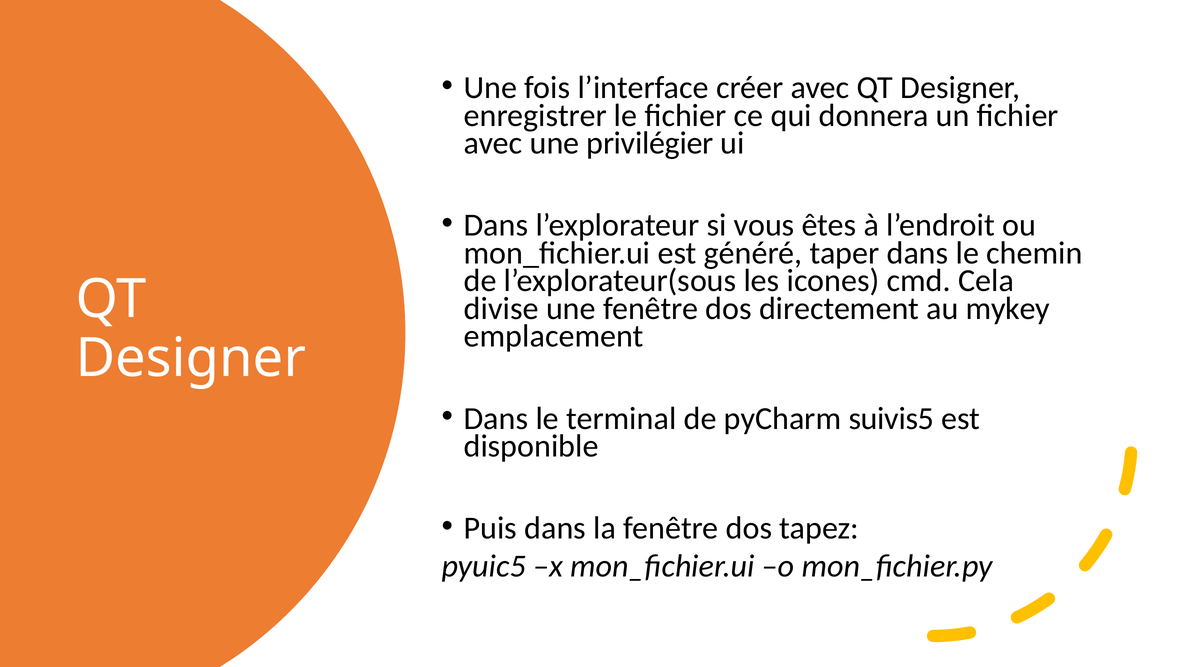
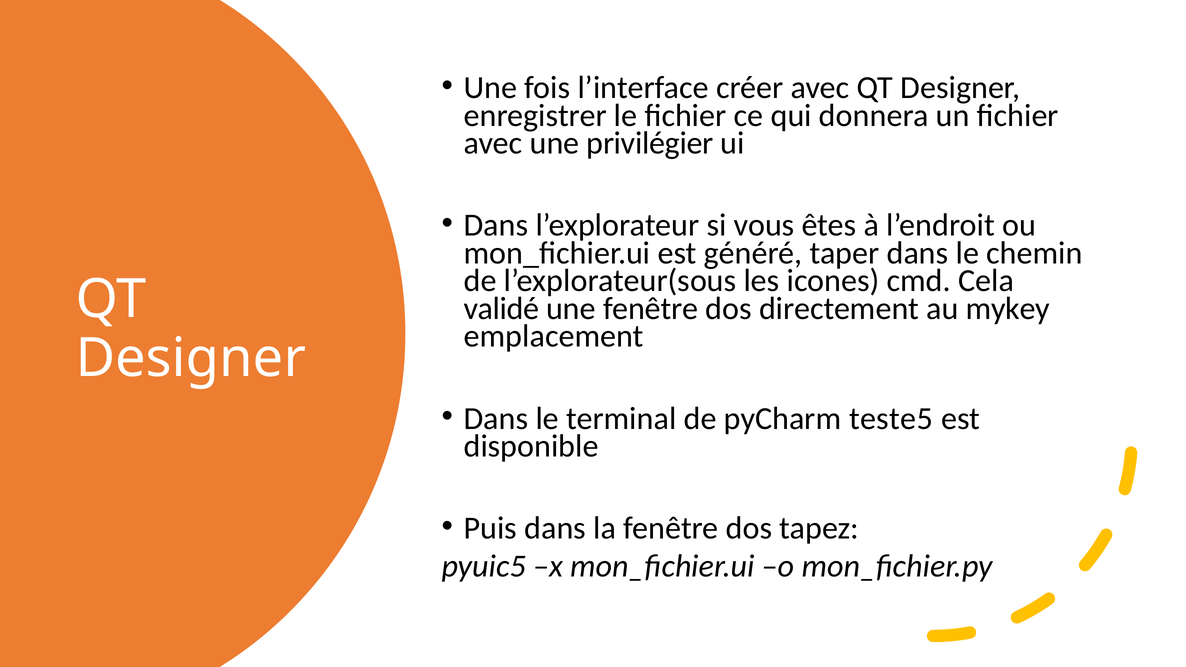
divise: divise -> validé (501, 309)
suivis5: suivis5 -> teste5 (891, 419)
